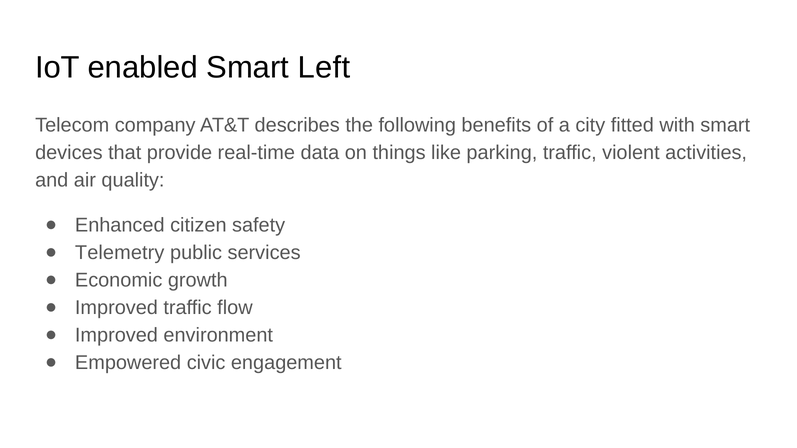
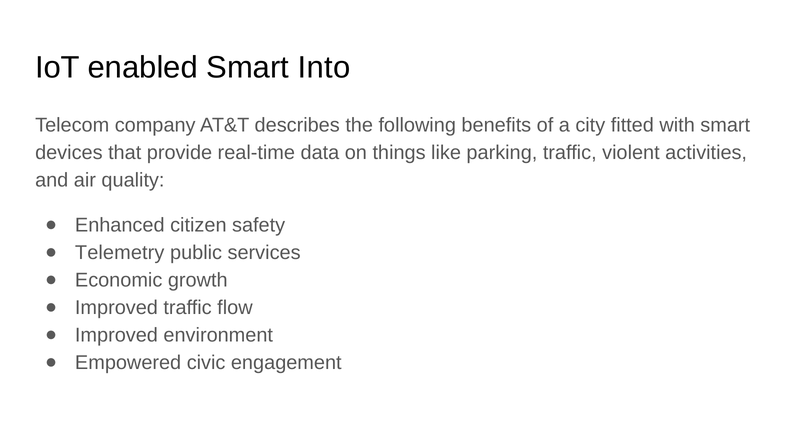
Left: Left -> Into (324, 68)
